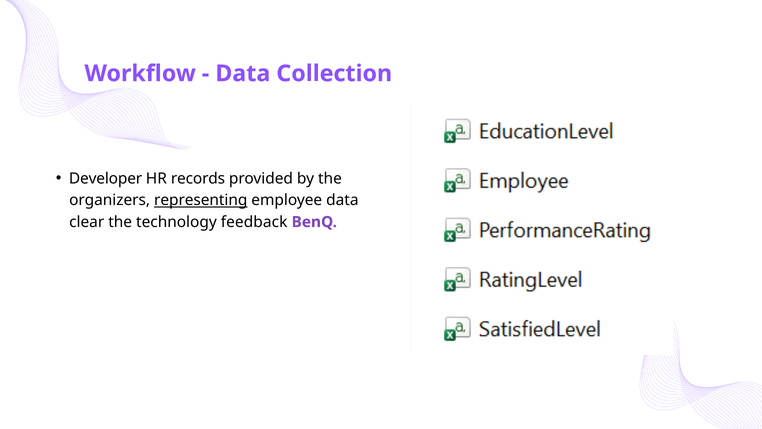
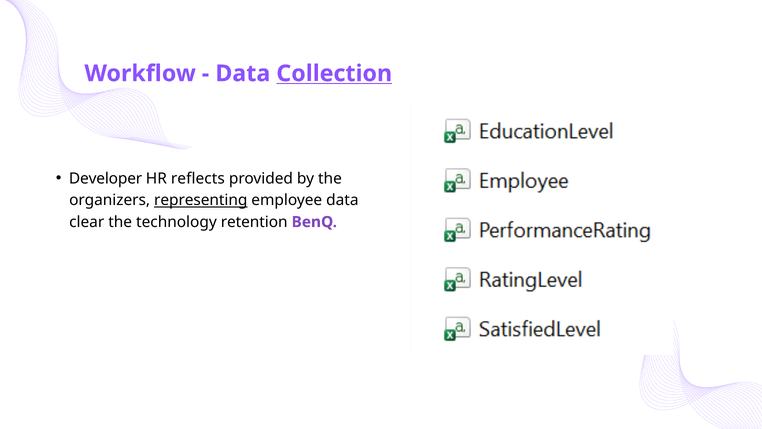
Collection underline: none -> present (334, 73)
records: records -> reflects (198, 179)
feedback: feedback -> retention (254, 222)
